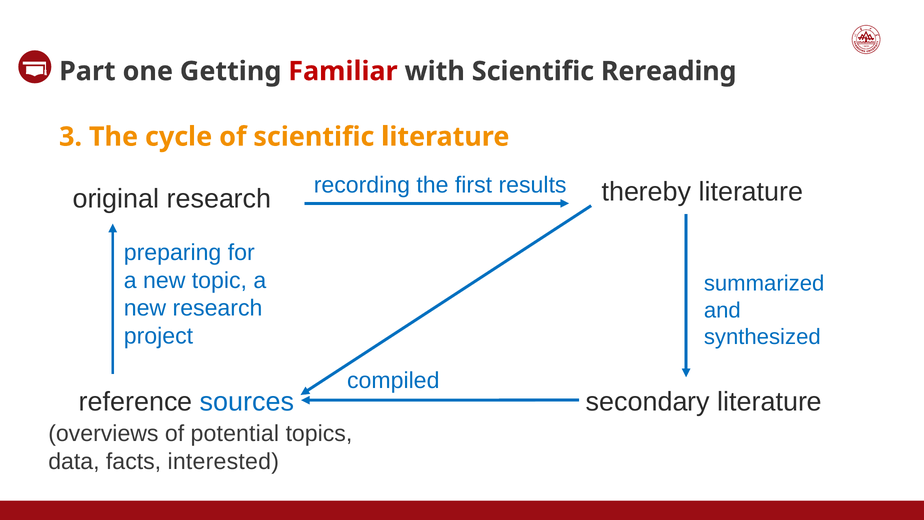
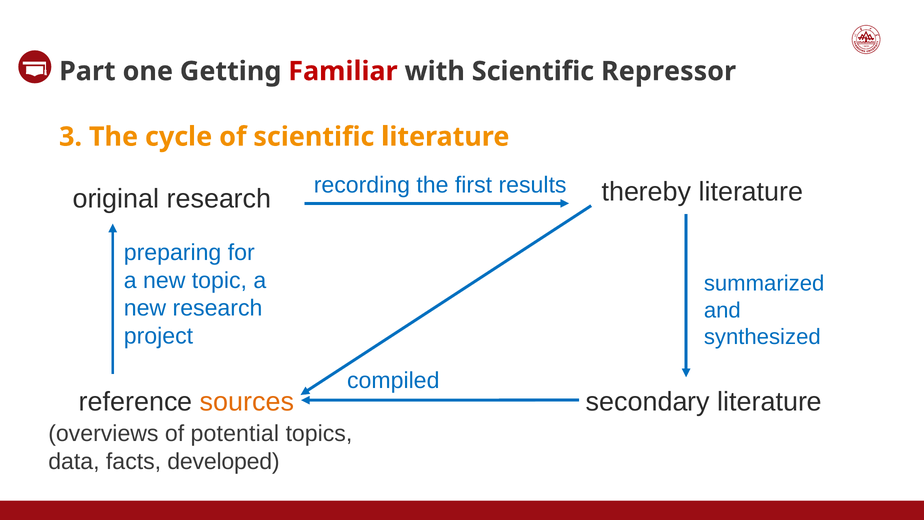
Rereading: Rereading -> Repressor (669, 71)
sources colour: blue -> orange (247, 402)
interested: interested -> developed (223, 461)
